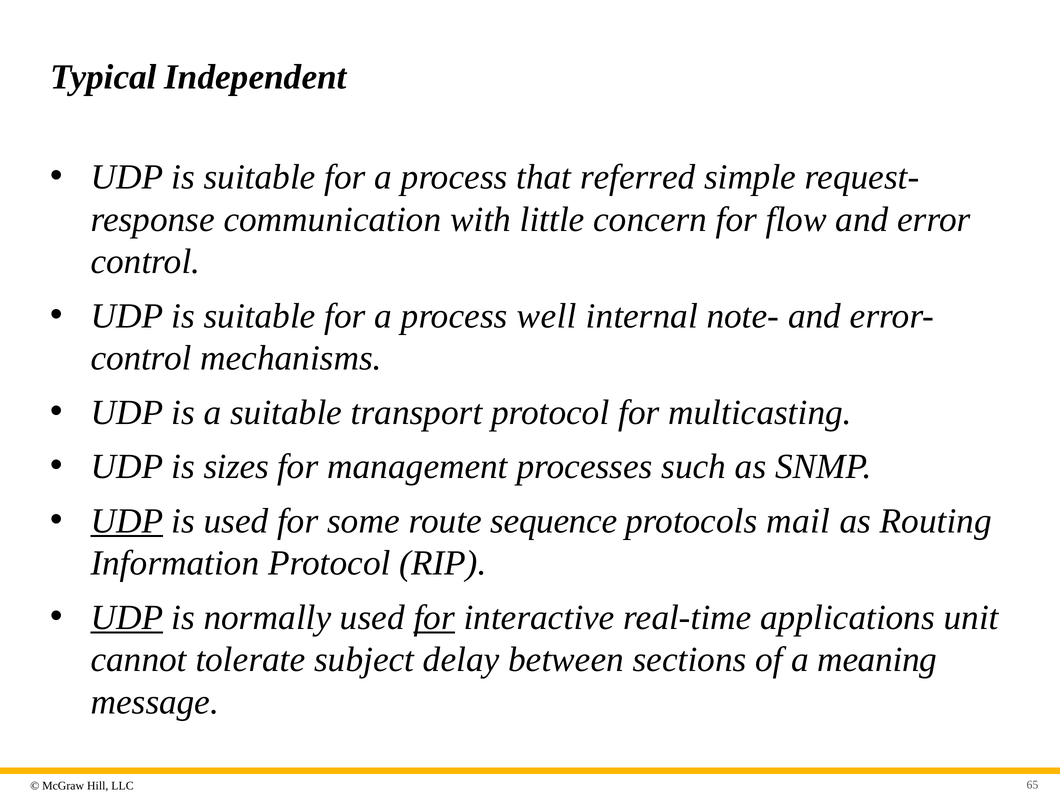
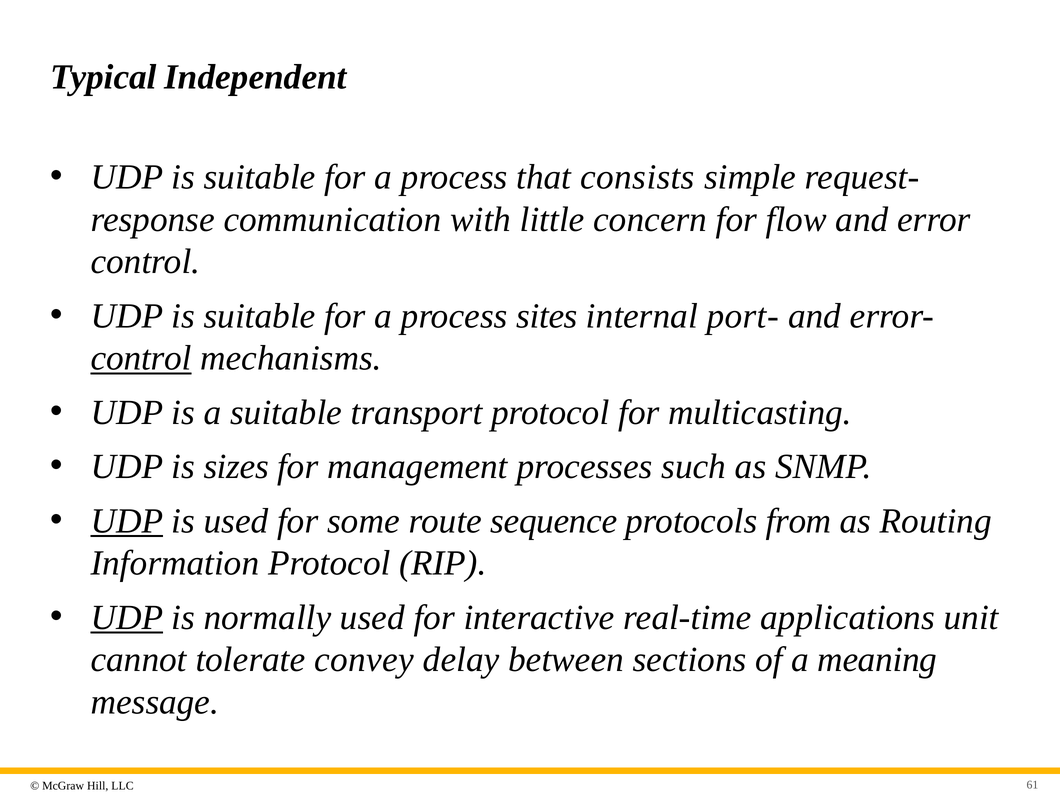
referred: referred -> consists (637, 177)
well: well -> sites (547, 316)
note-: note- -> port- (743, 316)
control underline: none -> present (141, 358)
mail: mail -> from (799, 521)
for underline: present -> none (434, 617)
subject: subject -> convey (364, 660)
65: 65 -> 61 (1032, 785)
